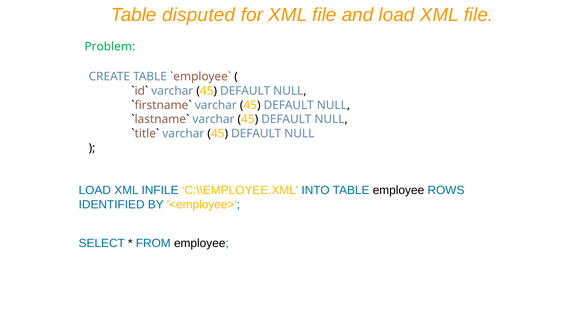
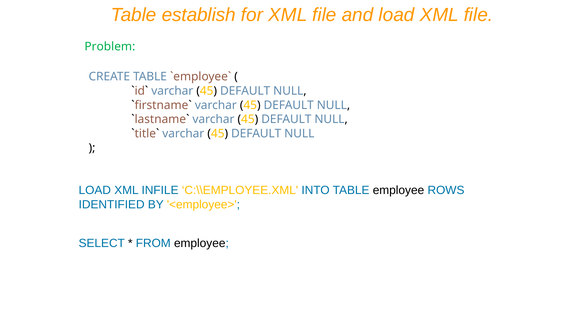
disputed: disputed -> establish (199, 15)
